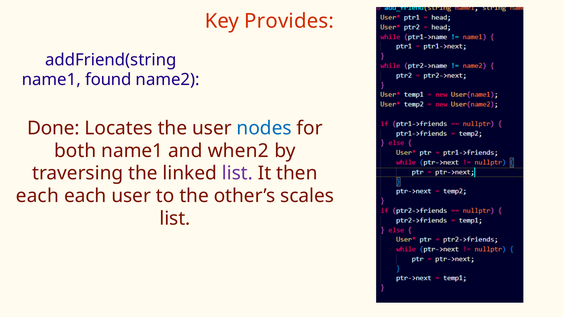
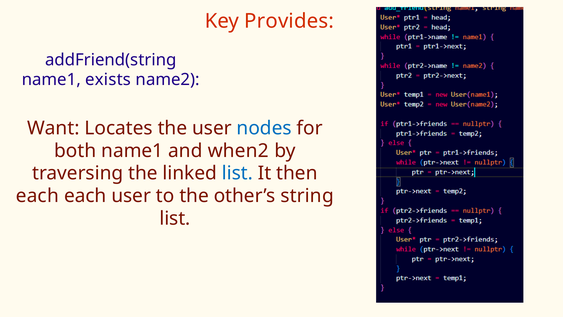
found: found -> exists (108, 80)
Done: Done -> Want (53, 128)
list colour: purple -> blue (237, 173)
scales: scales -> string (307, 196)
